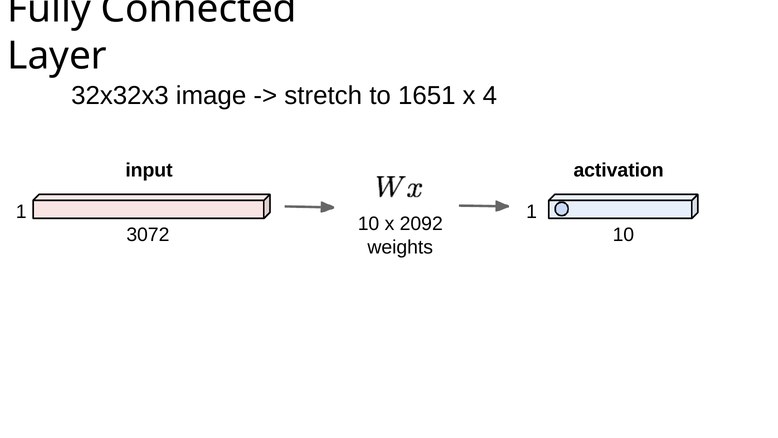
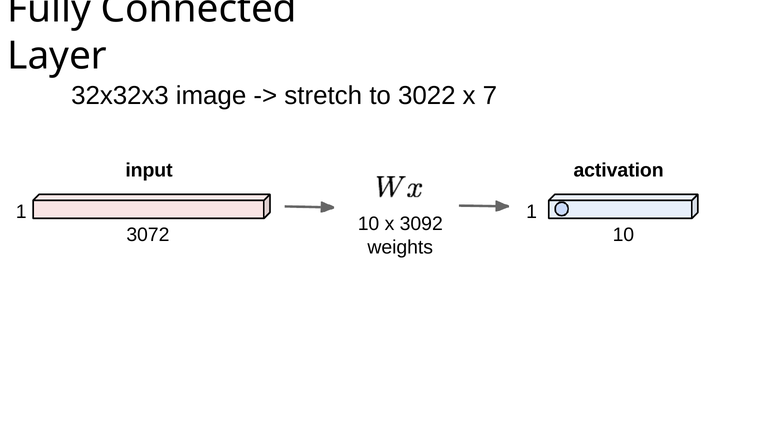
1651: 1651 -> 3022 (427, 95)
4: 4 -> 7 (490, 95)
2092: 2092 -> 3092 (421, 224)
